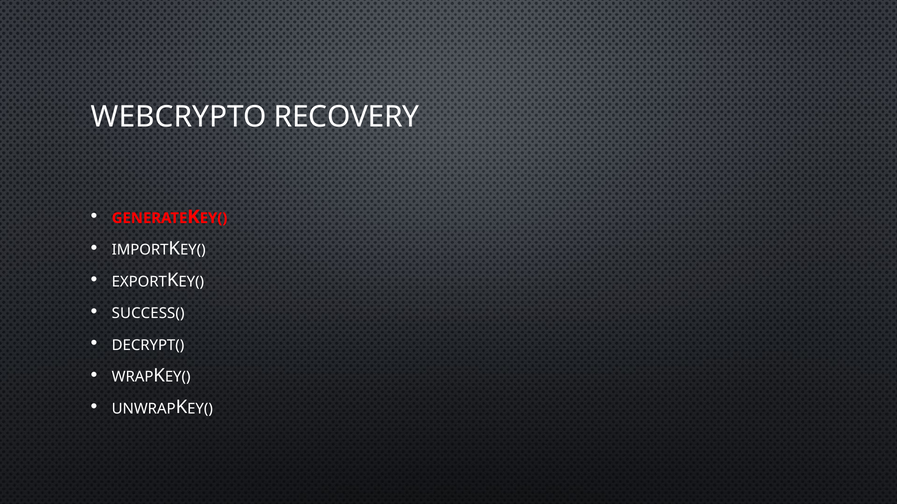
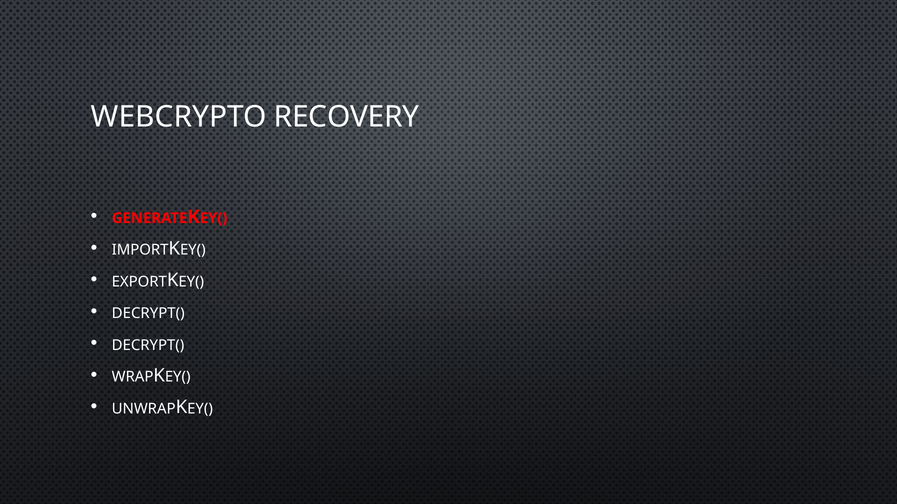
SUCCESS(: SUCCESS( -> DECRYPT( (148, 314)
